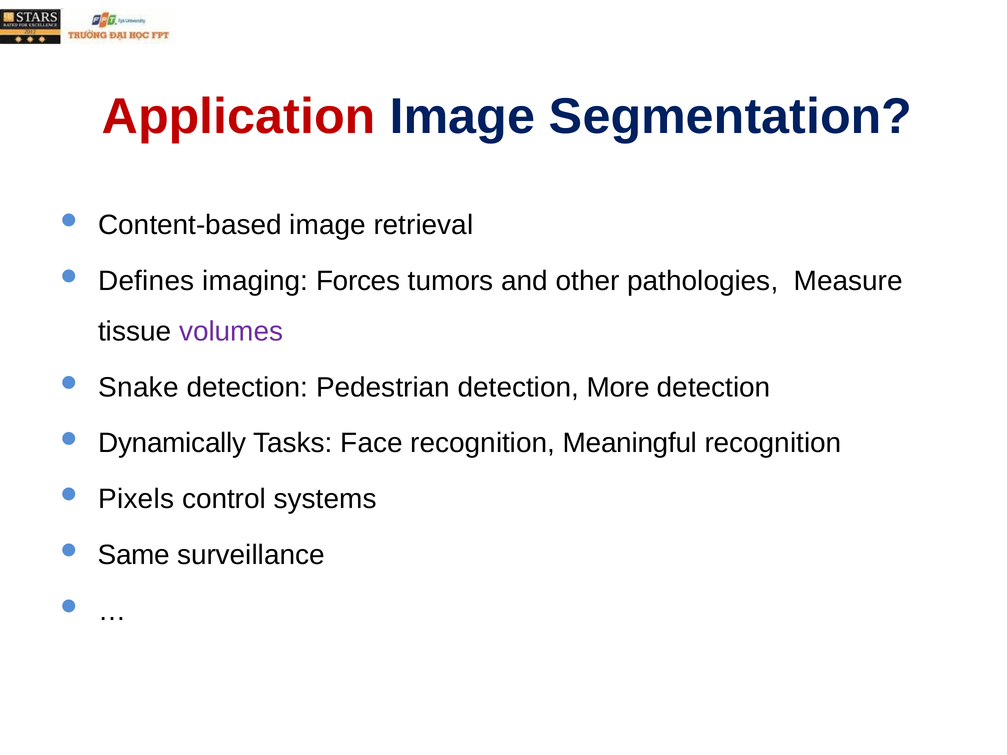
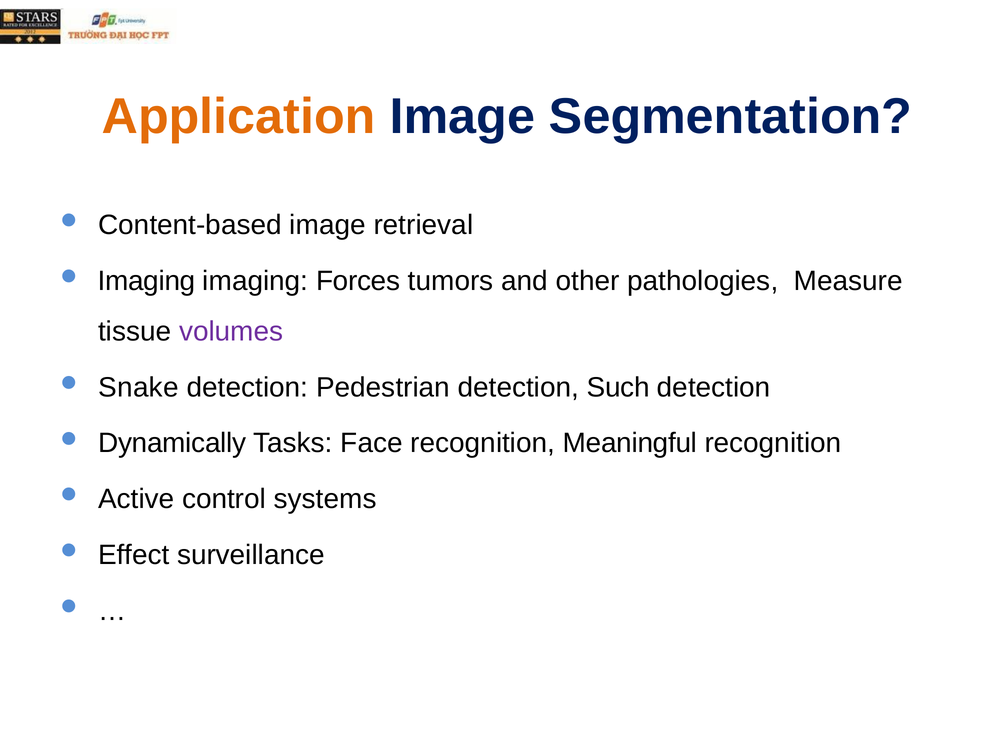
Application colour: red -> orange (239, 117)
Defines: Defines -> Imaging (147, 281)
More: More -> Such (618, 387)
Pixels: Pixels -> Active (136, 499)
Same: Same -> Effect (134, 555)
